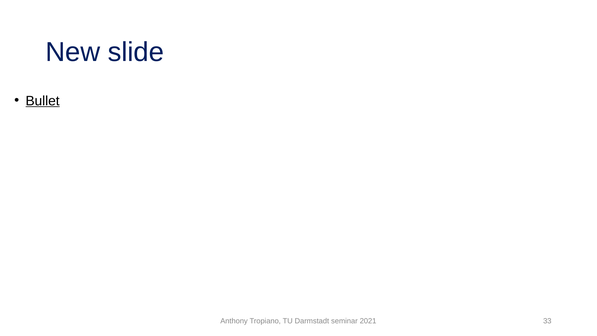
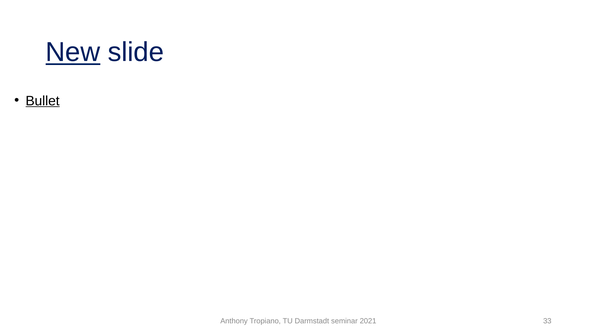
New underline: none -> present (73, 52)
